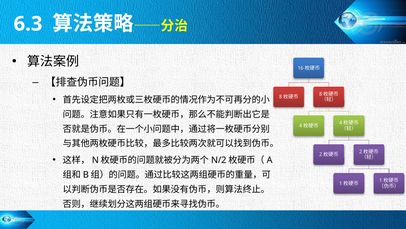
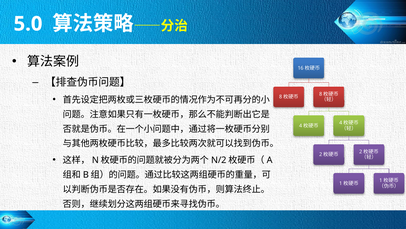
6.3: 6.3 -> 5.0 (28, 24)
